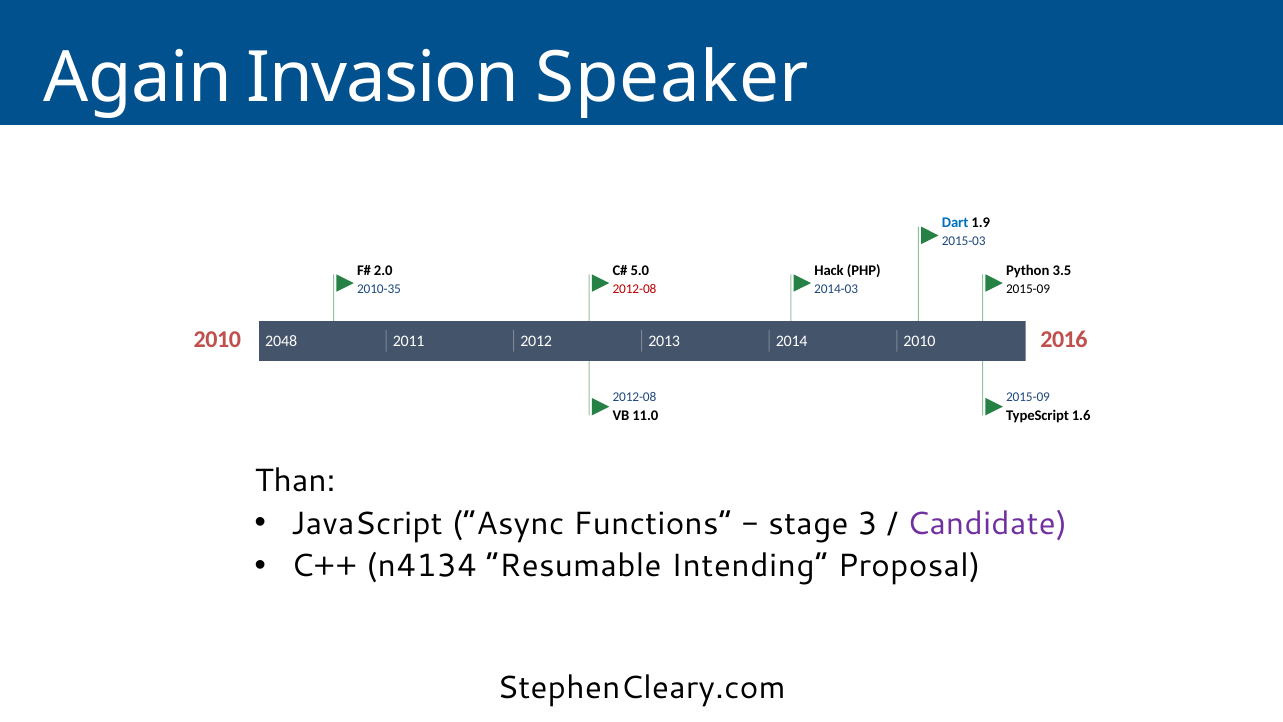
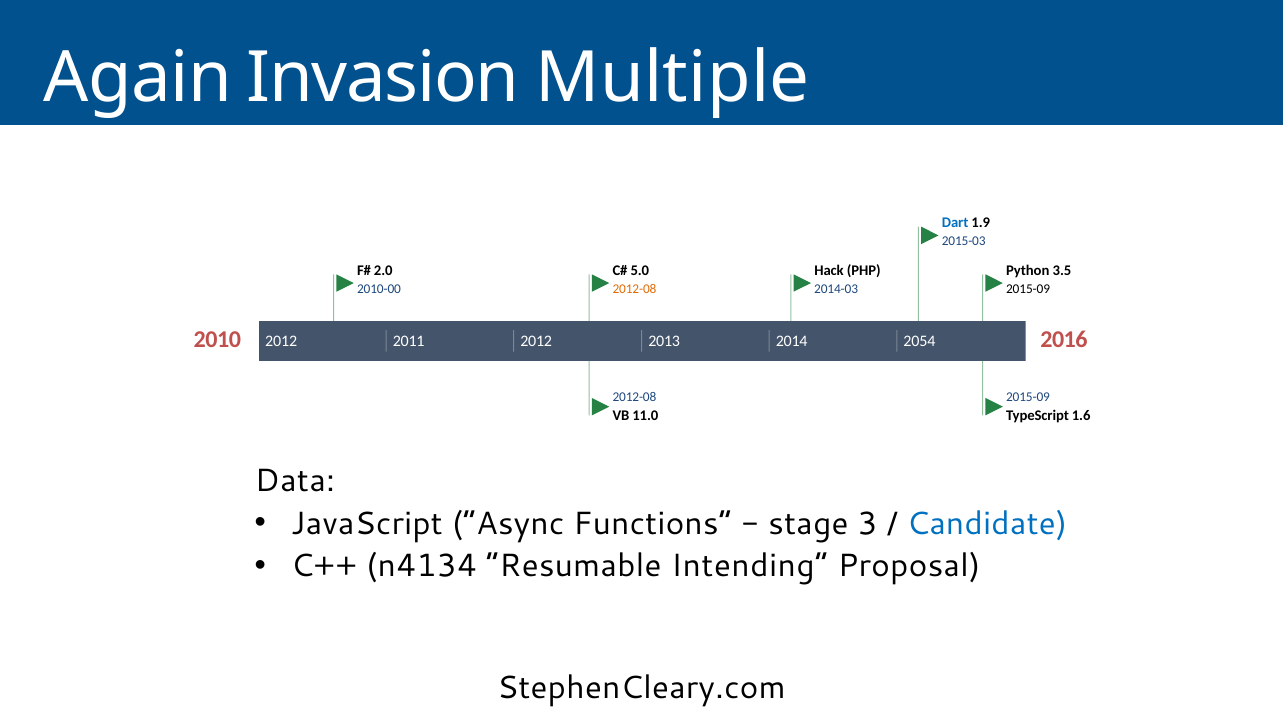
Speaker: Speaker -> Multiple (673, 78)
2010-35: 2010-35 -> 2010-00 (379, 289)
2012-08 colour: red -> orange (635, 289)
2048: 2048 -> 2012 (281, 341)
2014 2010: 2010 -> 2054 (919, 341)
Than: Than -> Data (295, 481)
Candidate colour: purple -> blue (987, 523)
